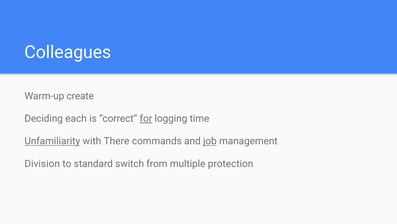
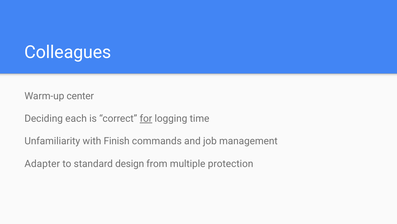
create: create -> center (80, 96)
Unfamiliarity underline: present -> none (52, 141)
There: There -> Finish (117, 141)
job underline: present -> none (210, 141)
Division: Division -> Adapter (42, 163)
switch: switch -> design (130, 163)
